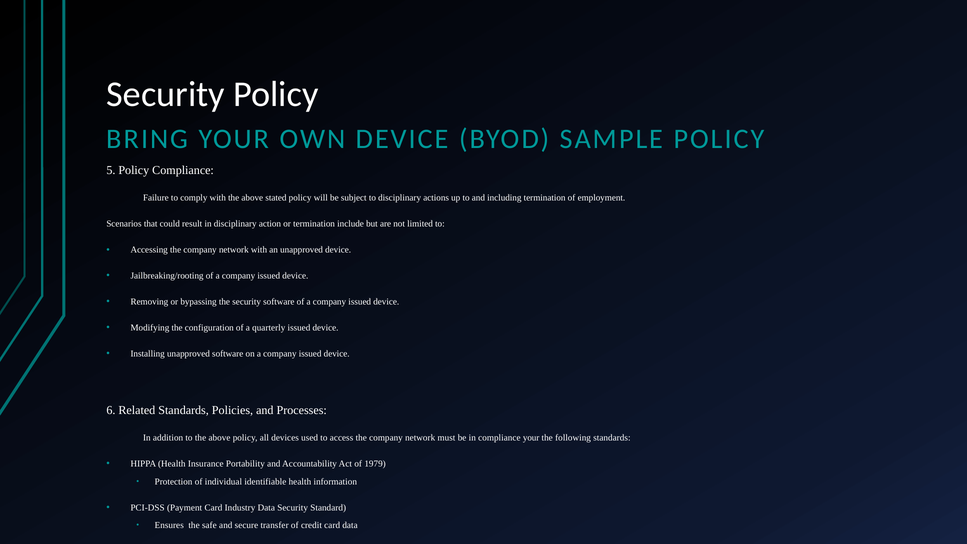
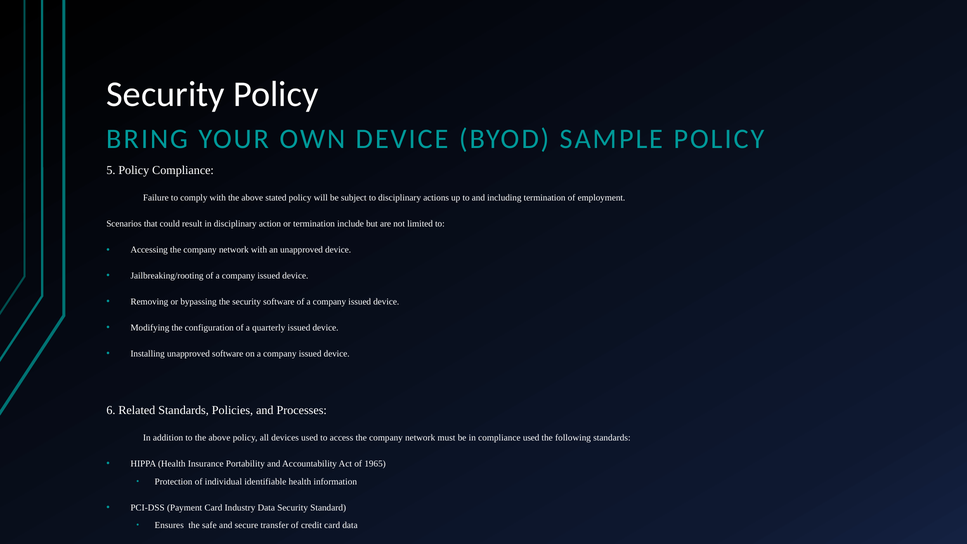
compliance your: your -> used (531, 438)
1979: 1979 -> 1965 (375, 464)
